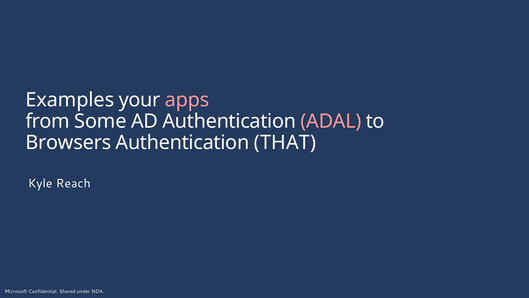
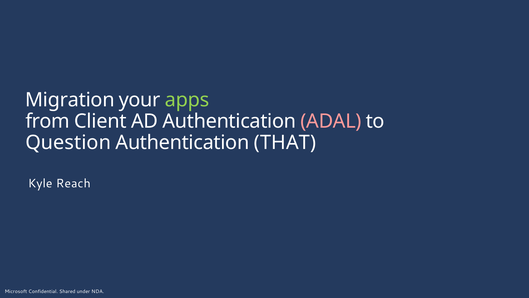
Examples: Examples -> Migration (70, 100)
apps colour: pink -> light green (187, 100)
Some: Some -> Client (100, 121)
Browsers: Browsers -> Question (68, 142)
